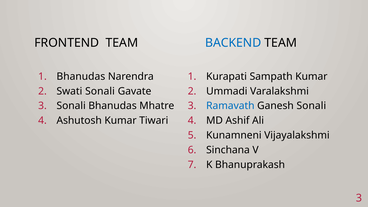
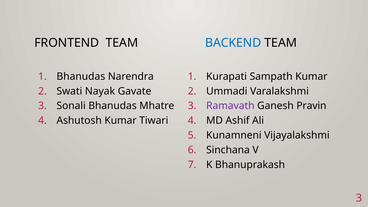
Swati Sonali: Sonali -> Nayak (100, 91)
Ramavath colour: blue -> purple (230, 106)
Ganesh Sonali: Sonali -> Pravin (311, 106)
